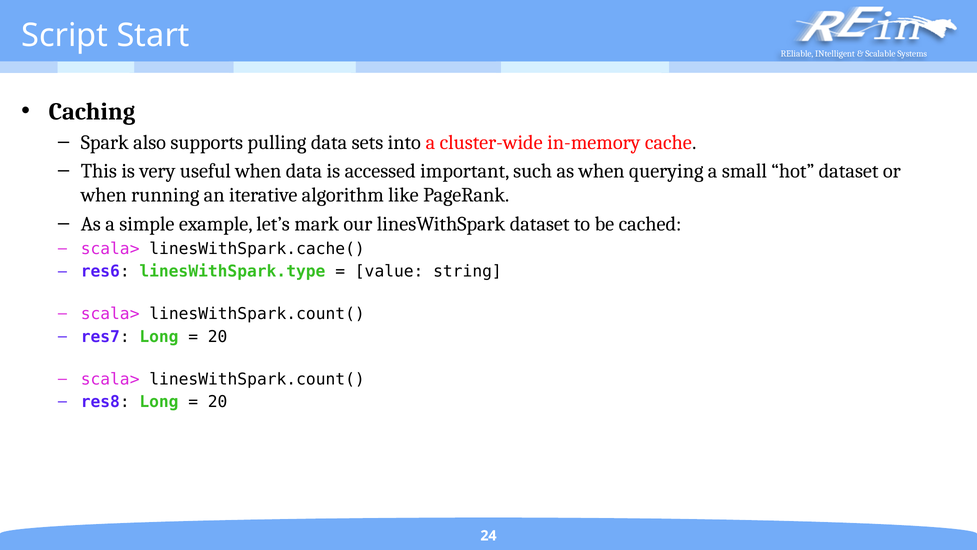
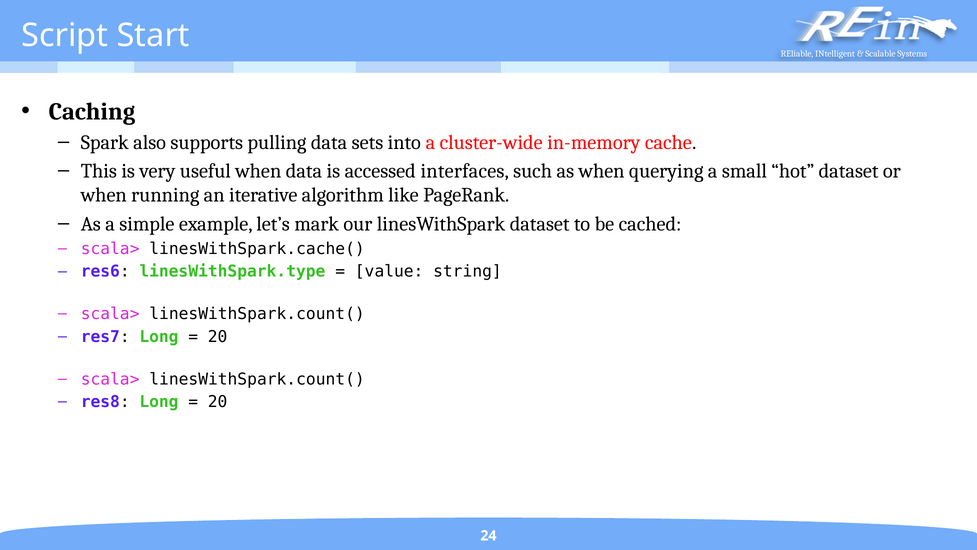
important: important -> interfaces (465, 171)
